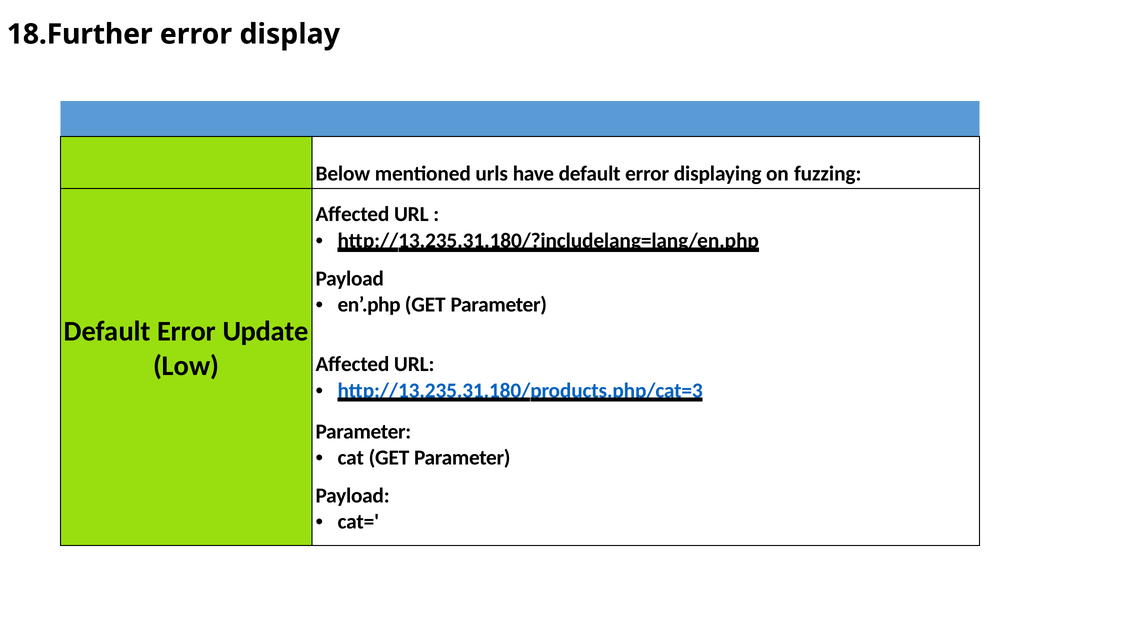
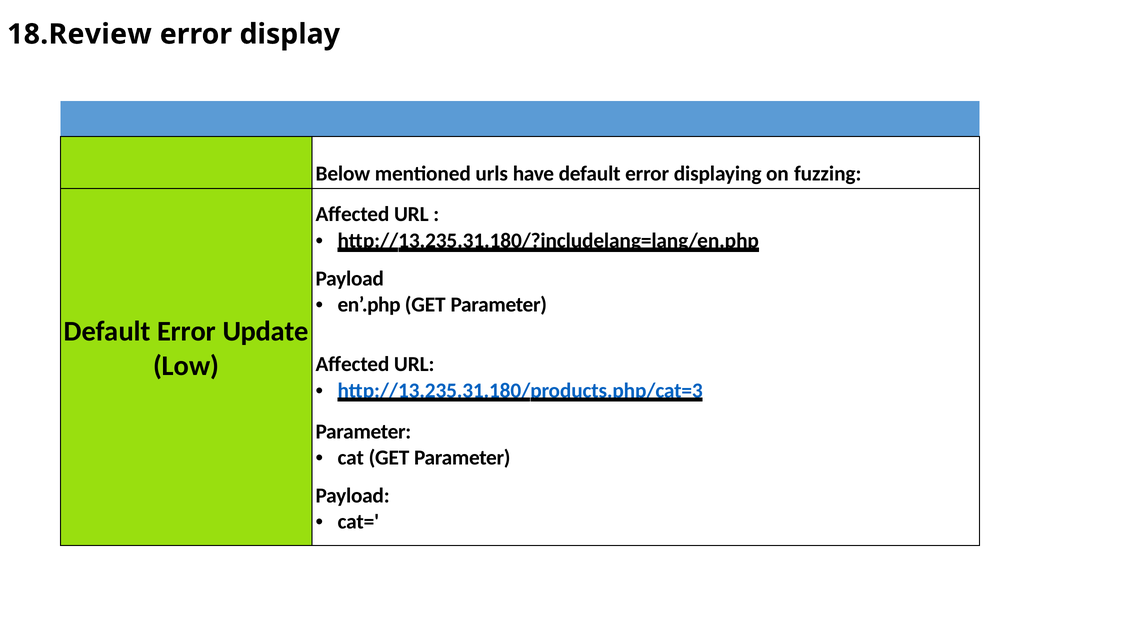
18.Further: 18.Further -> 18.Review (79, 34)
